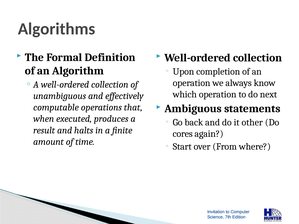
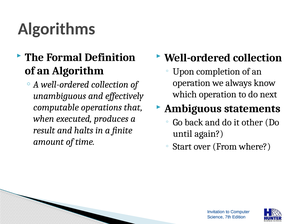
cores: cores -> until (183, 134)
